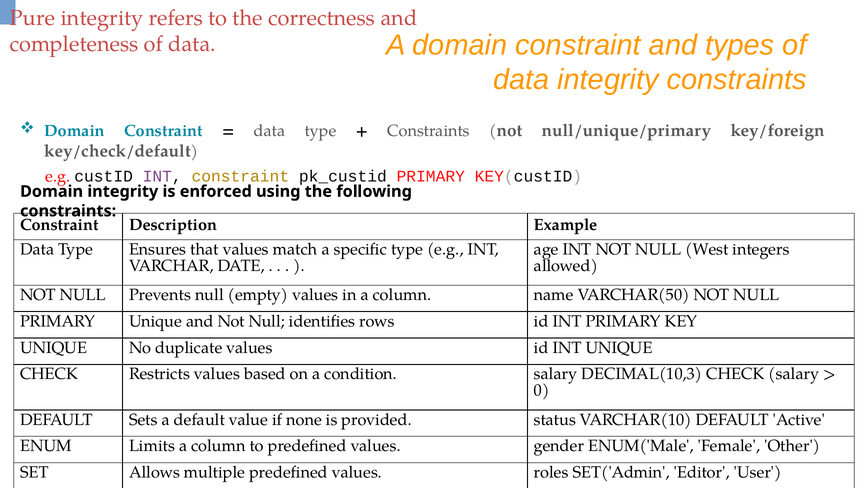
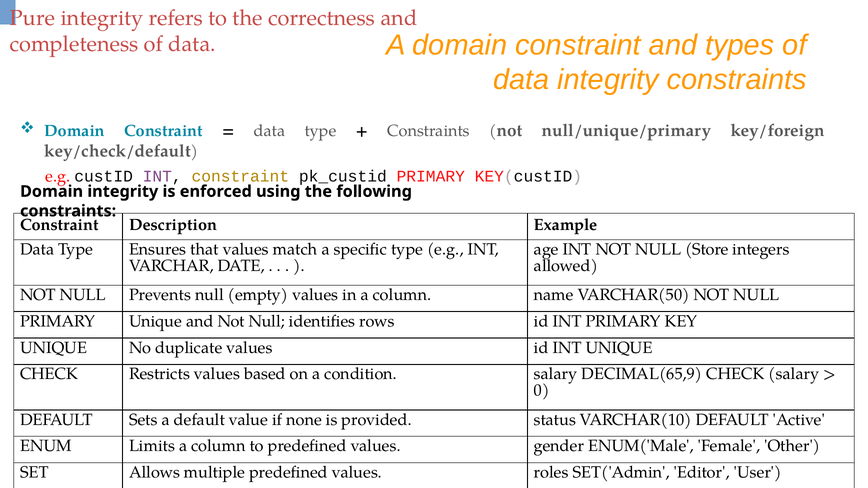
West: West -> Store (707, 249)
DECIMAL(10,3: DECIMAL(10,3 -> DECIMAL(65,9 (642, 374)
